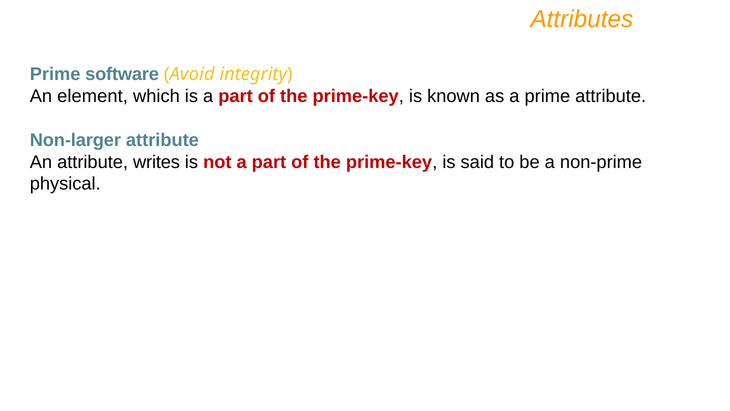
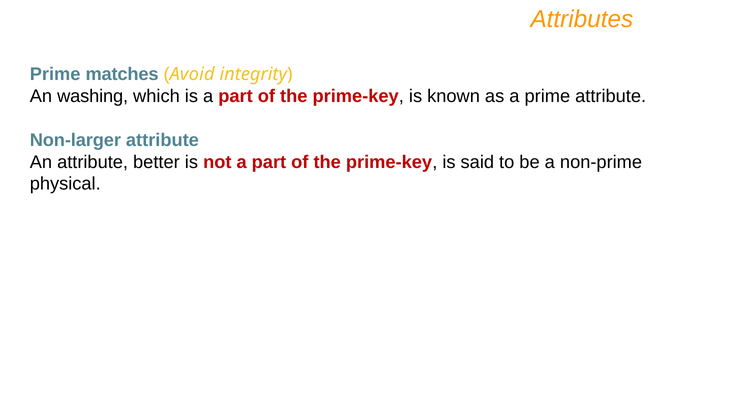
software: software -> matches (122, 74)
element: element -> washing (93, 96)
writes: writes -> better (156, 162)
